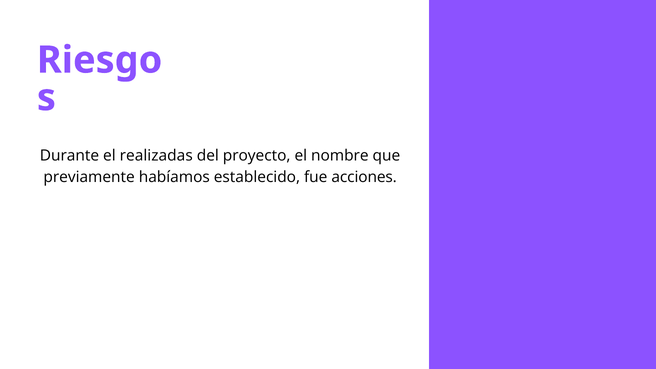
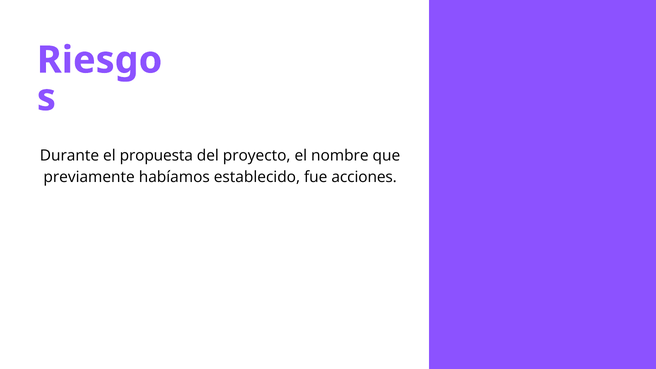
realizadas: realizadas -> propuesta (156, 156)
